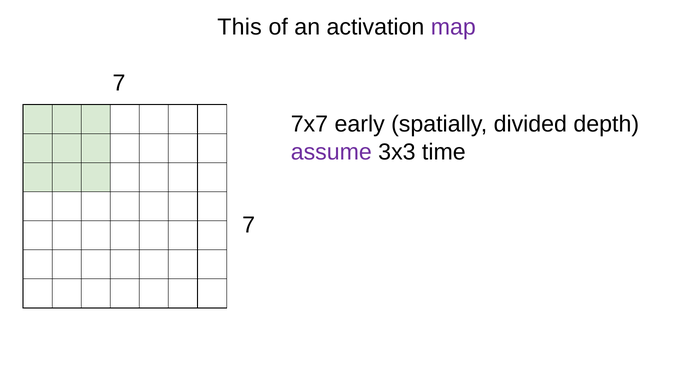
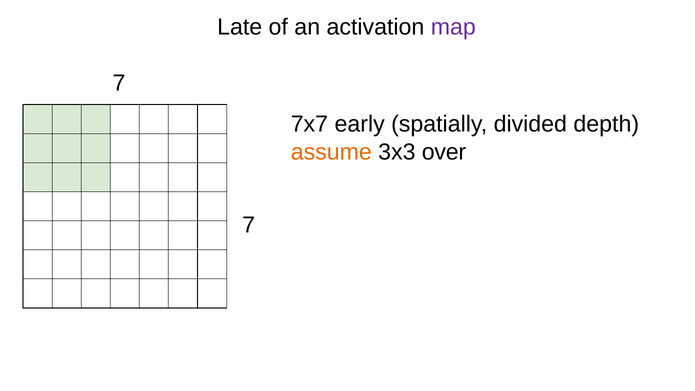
This: This -> Late (240, 27)
assume colour: purple -> orange (331, 152)
time: time -> over (444, 152)
